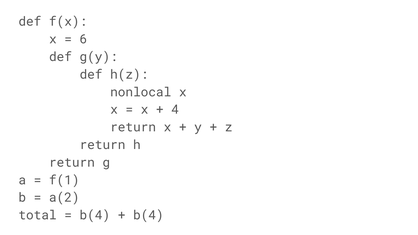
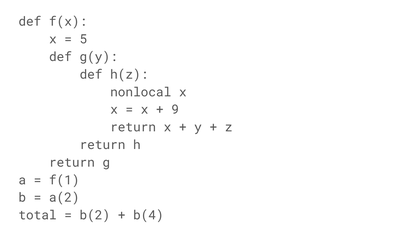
6: 6 -> 5 (83, 39)
4: 4 -> 9 (175, 110)
b(4: b(4 -> b(2 (95, 215)
